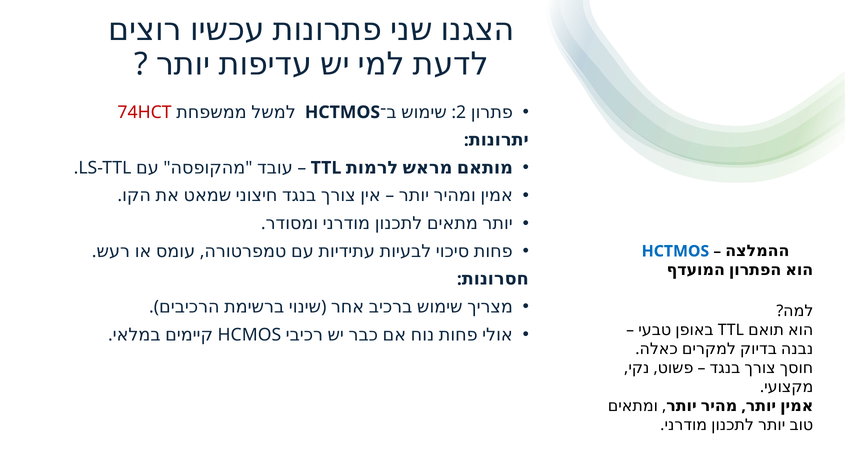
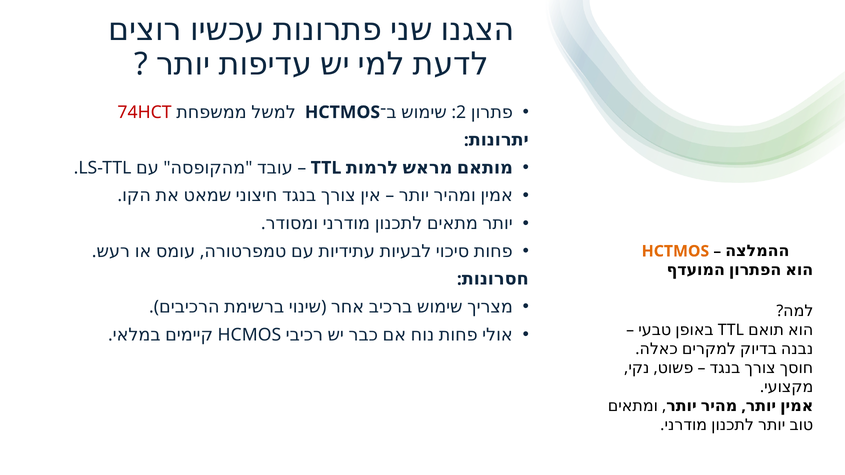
HCTMOS colour: blue -> orange (675, 251)
